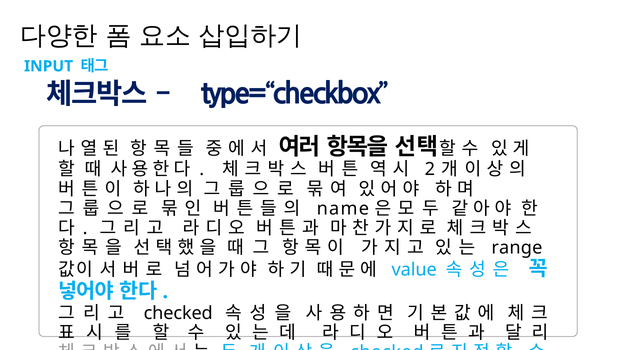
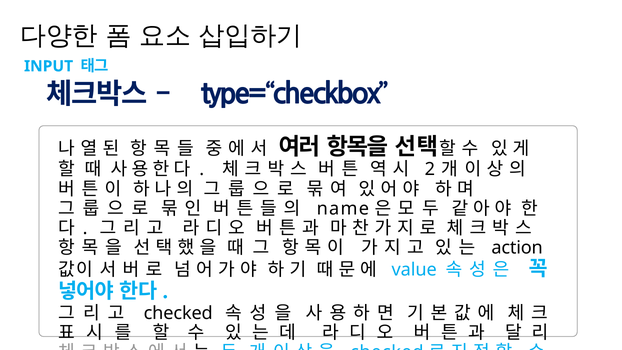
range: range -> action (517, 248)
